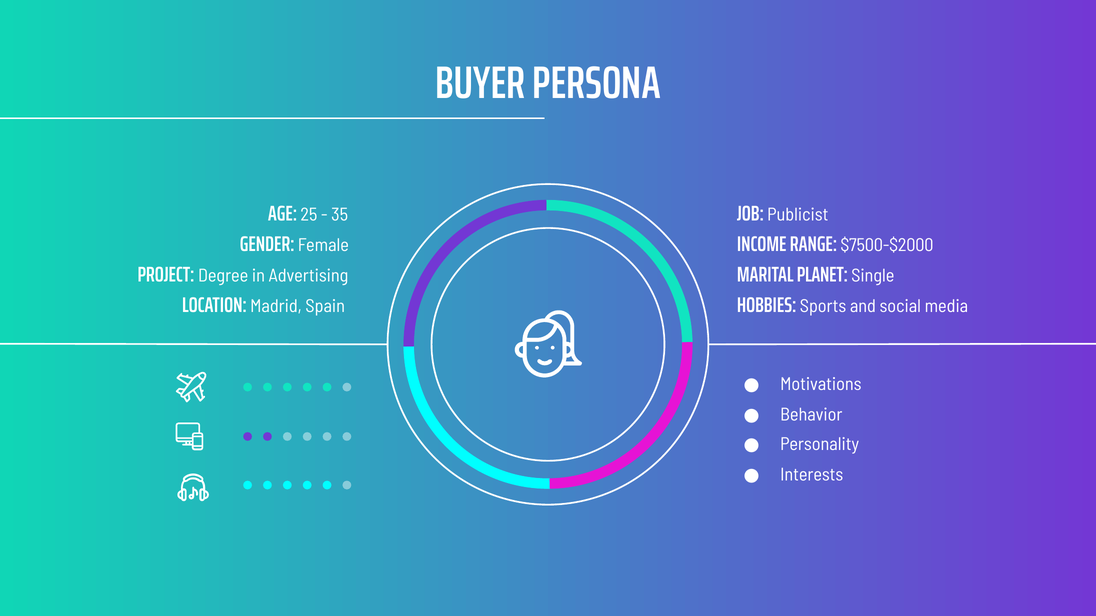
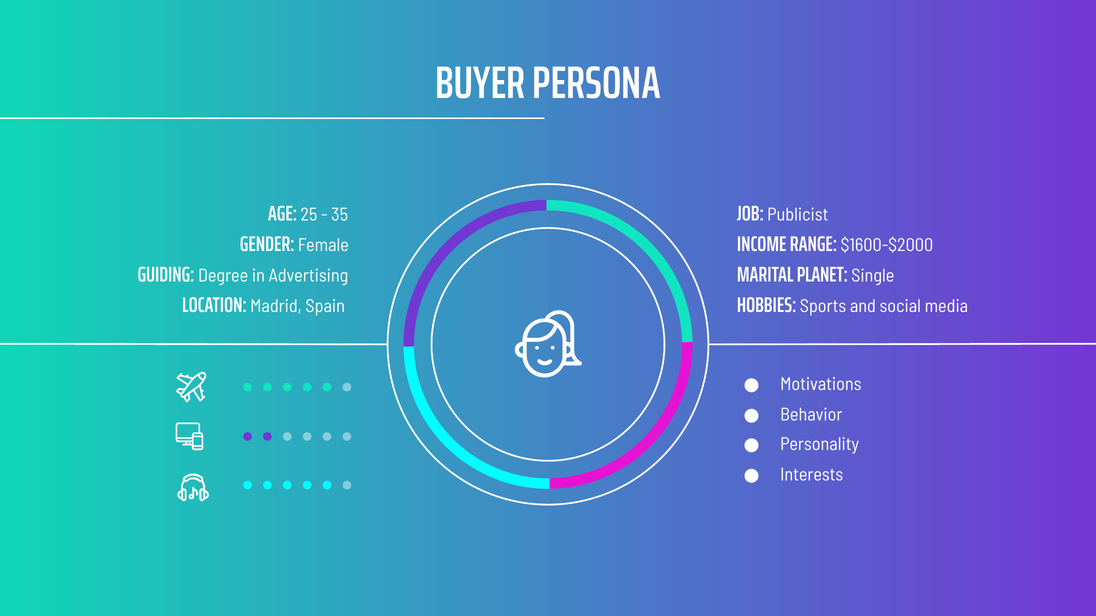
$7500-$2000: $7500-$2000 -> $1600-$2000 (887, 245)
PROJECT: PROJECT -> GUIDING (166, 275)
